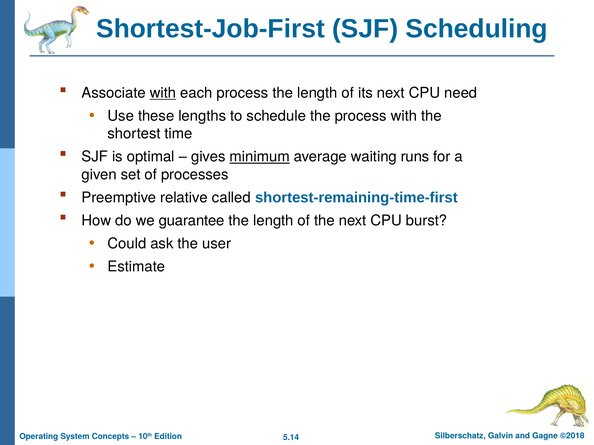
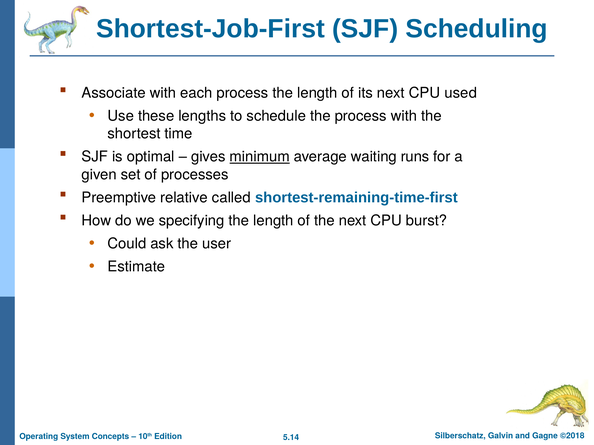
with underline: present -> none (163, 93)
need: need -> used (461, 93)
guarantee: guarantee -> specifying (192, 221)
